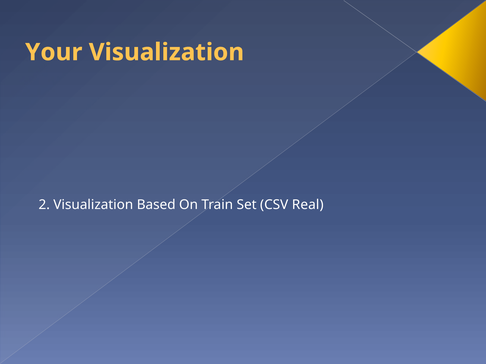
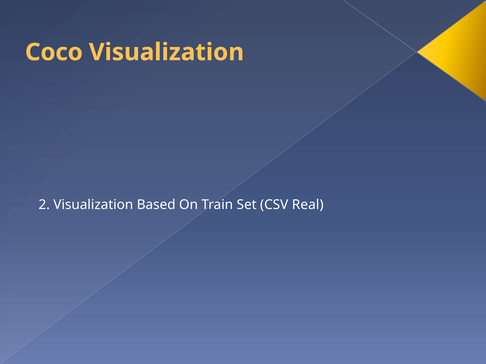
Your: Your -> Coco (54, 52)
